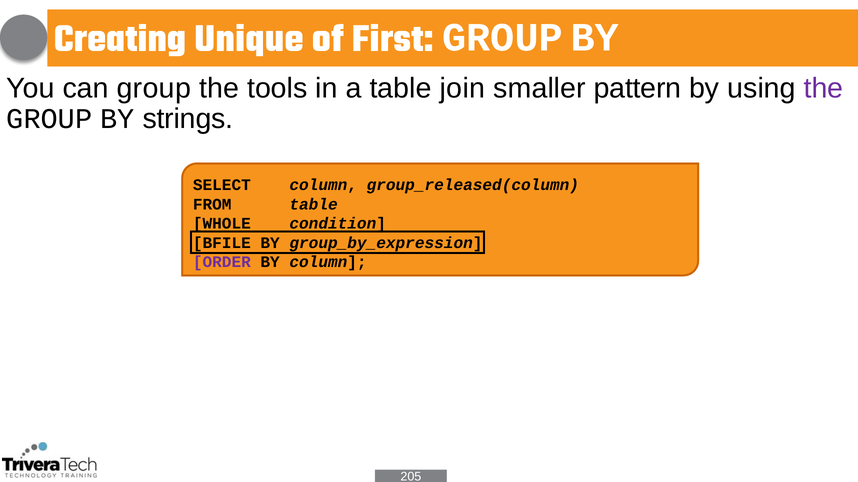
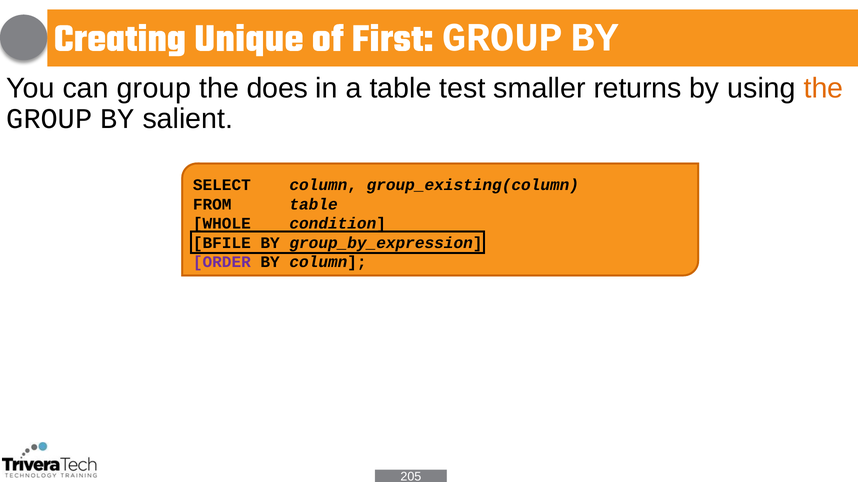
tools: tools -> does (277, 88)
join: join -> test (463, 88)
pattern: pattern -> returns (637, 88)
the colour: purple -> orange (823, 88)
strings: strings -> salient (188, 119)
group_released(column: group_released(column -> group_existing(column (473, 185)
